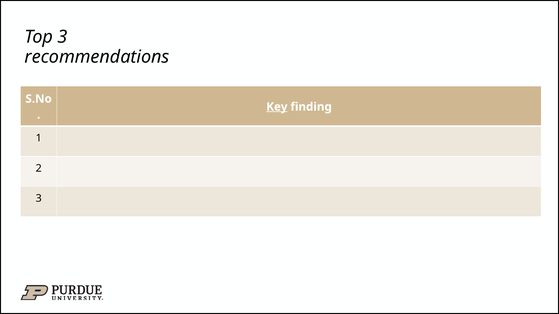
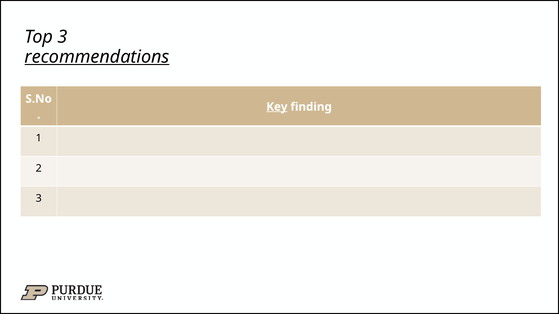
recommendations underline: none -> present (97, 57)
